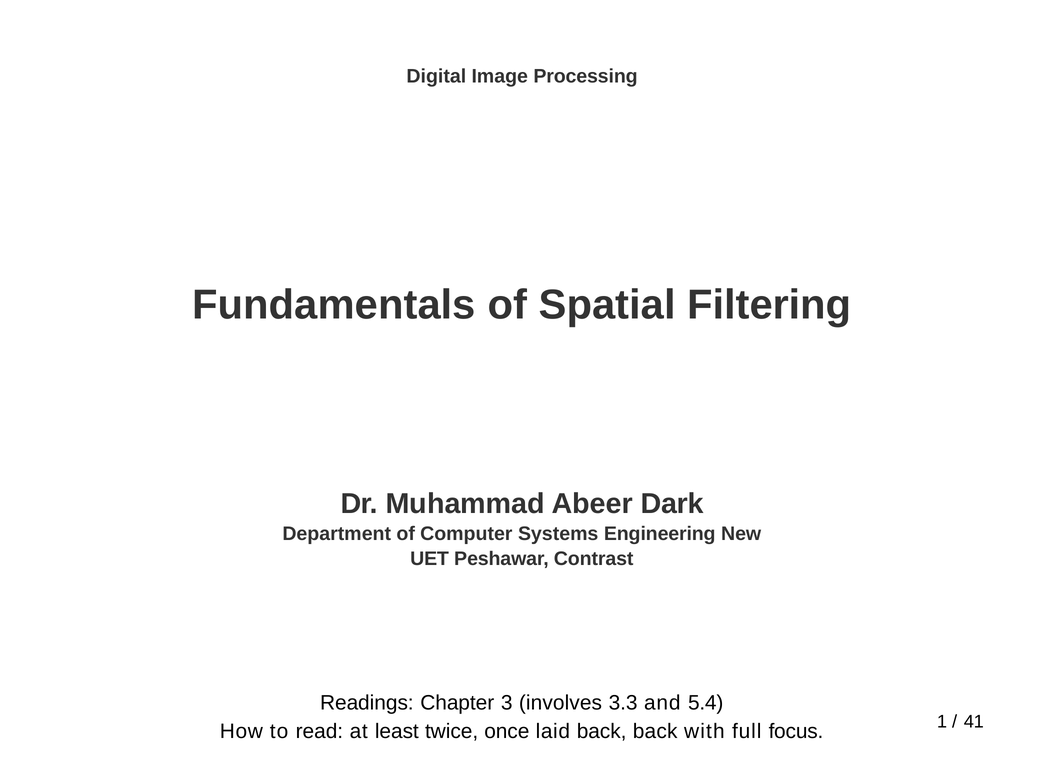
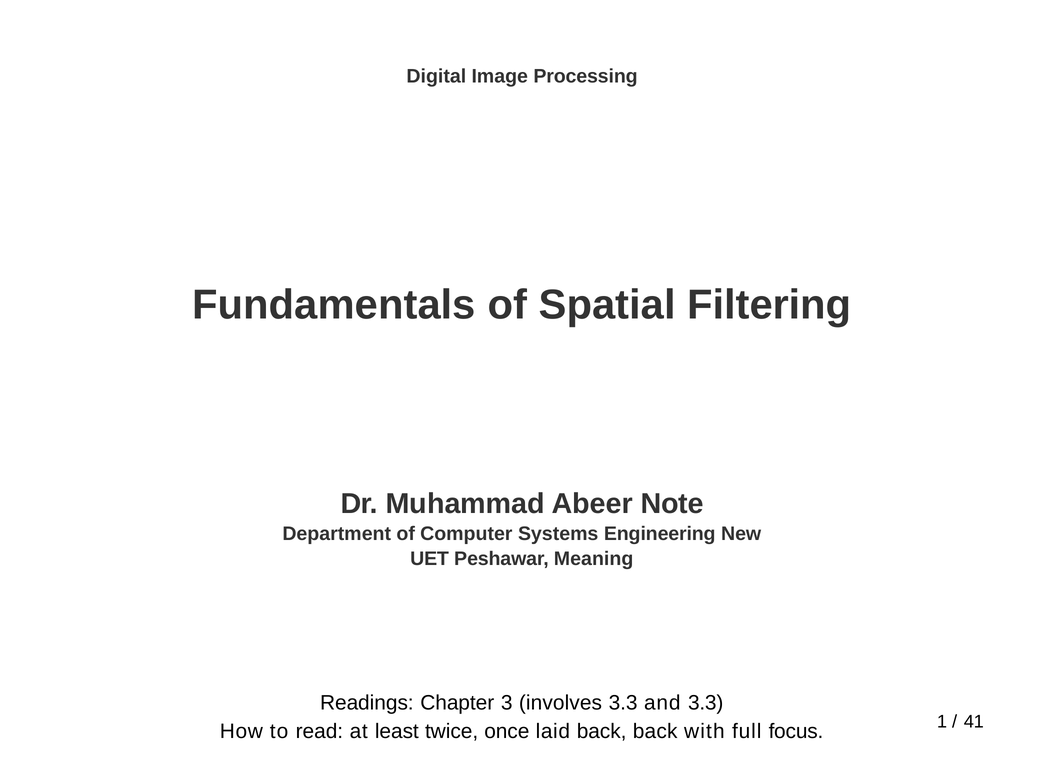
Dark: Dark -> Note (672, 504)
Contrast: Contrast -> Meaning (594, 559)
and 5.4: 5.4 -> 3.3 (706, 703)
